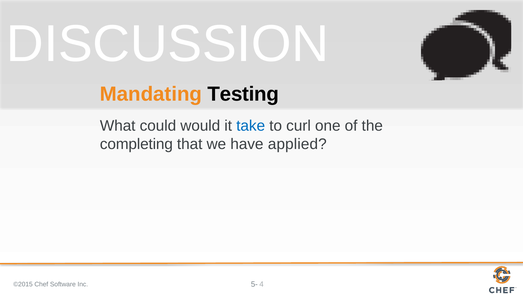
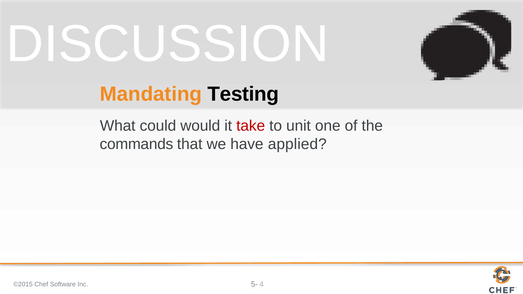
take colour: blue -> red (251, 126)
curl: curl -> unit (299, 126)
completing: completing -> commands (136, 144)
